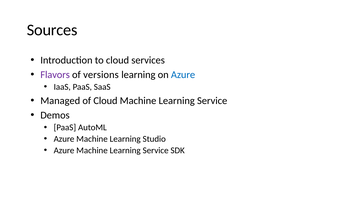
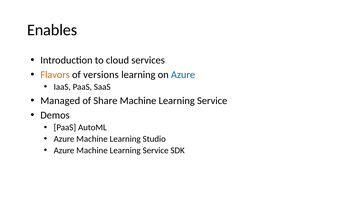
Sources: Sources -> Enables (52, 30)
Flavors colour: purple -> orange (55, 75)
of Cloud: Cloud -> Share (105, 100)
